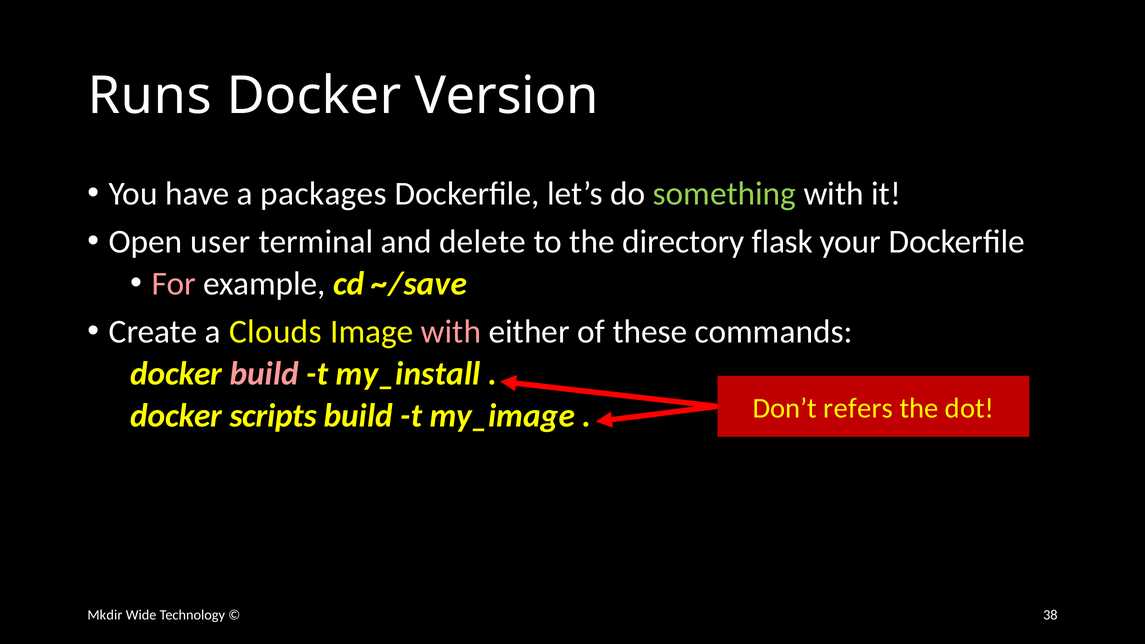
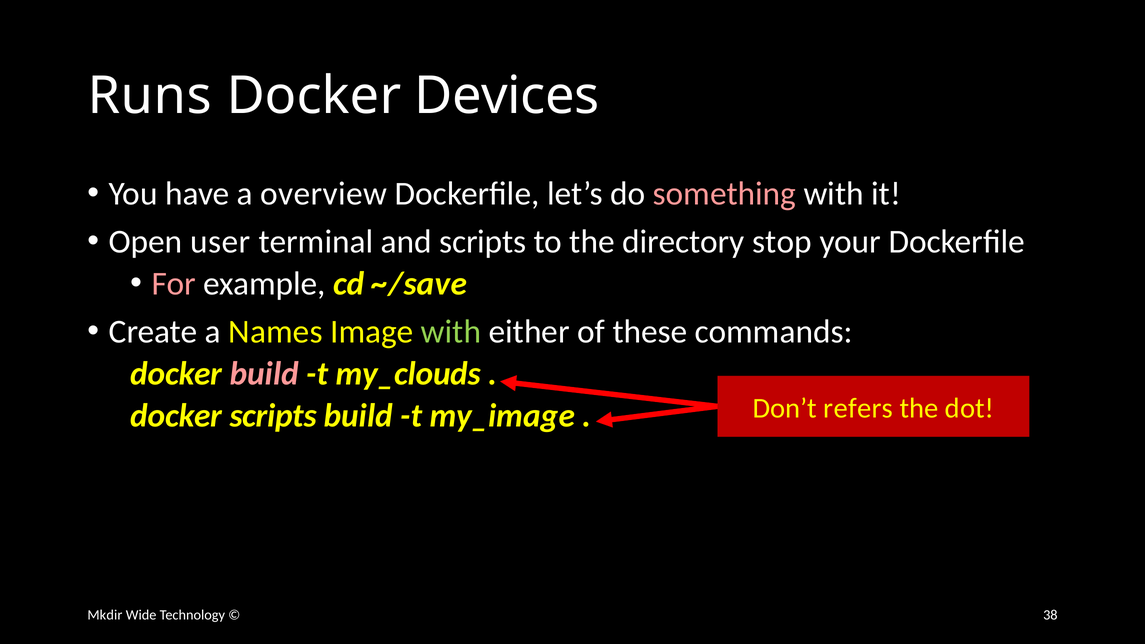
Version: Version -> Devices (507, 96)
packages: packages -> overview (324, 194)
something colour: light green -> pink (725, 194)
and delete: delete -> scripts (483, 242)
flask: flask -> stop (782, 242)
Clouds: Clouds -> Names (276, 332)
with colour: pink -> light green (451, 332)
my_install: my_install -> my_clouds (408, 374)
